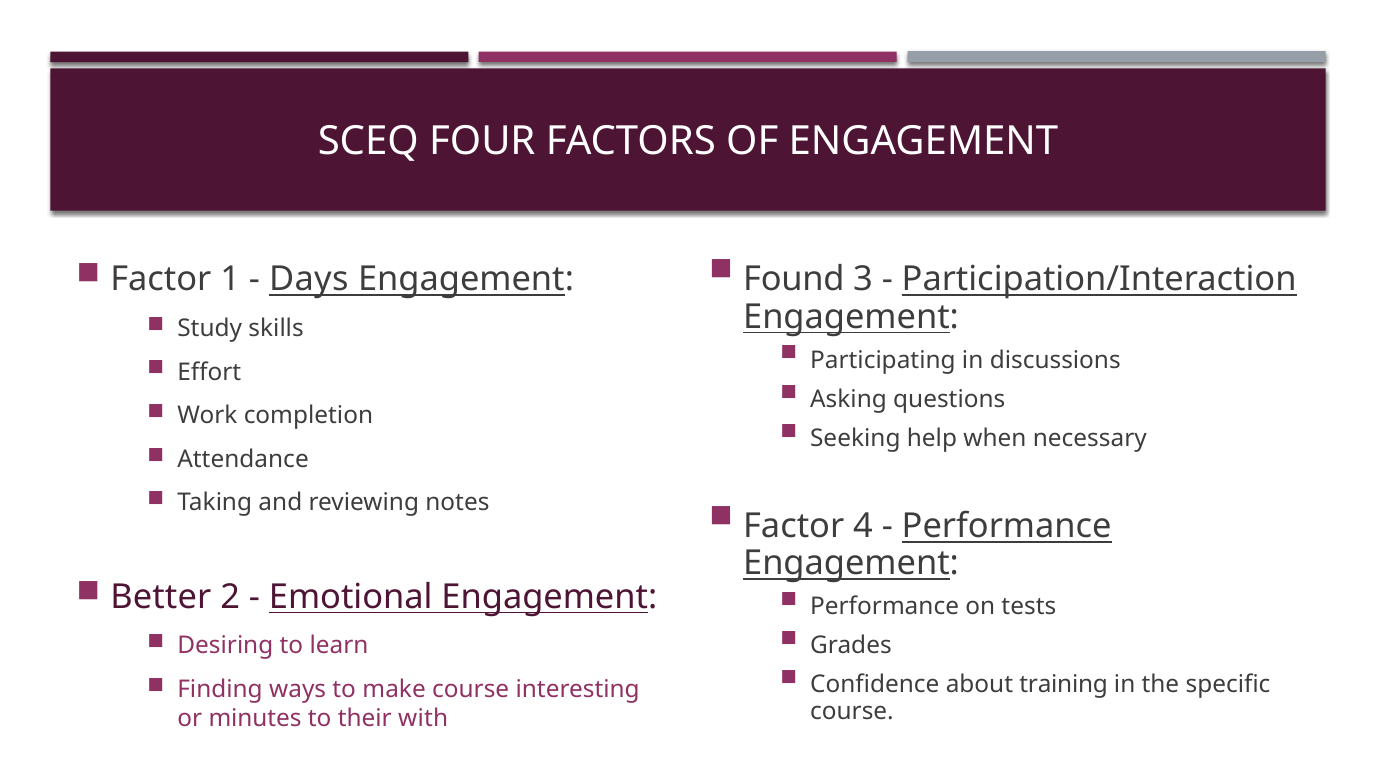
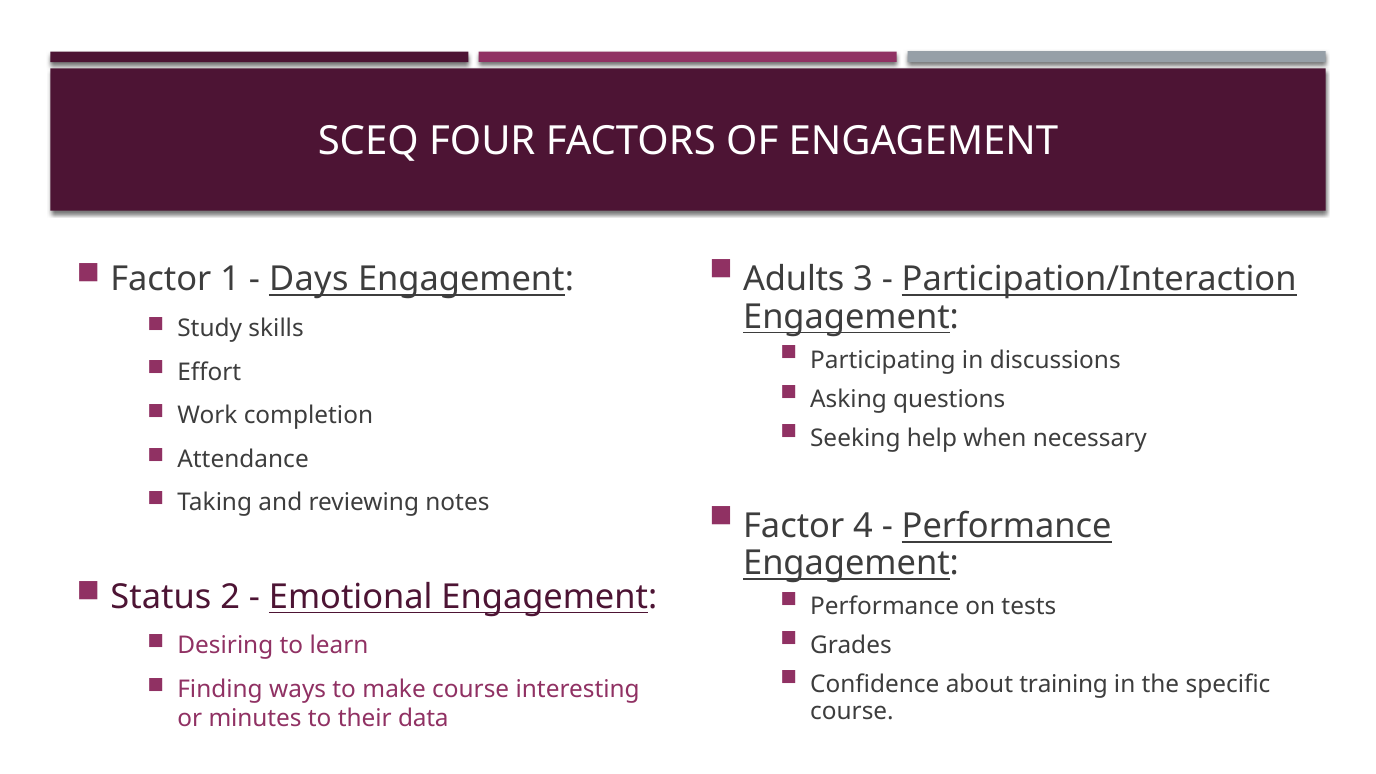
Found: Found -> Adults (794, 280)
Better: Better -> Status (161, 597)
with: with -> data (423, 719)
